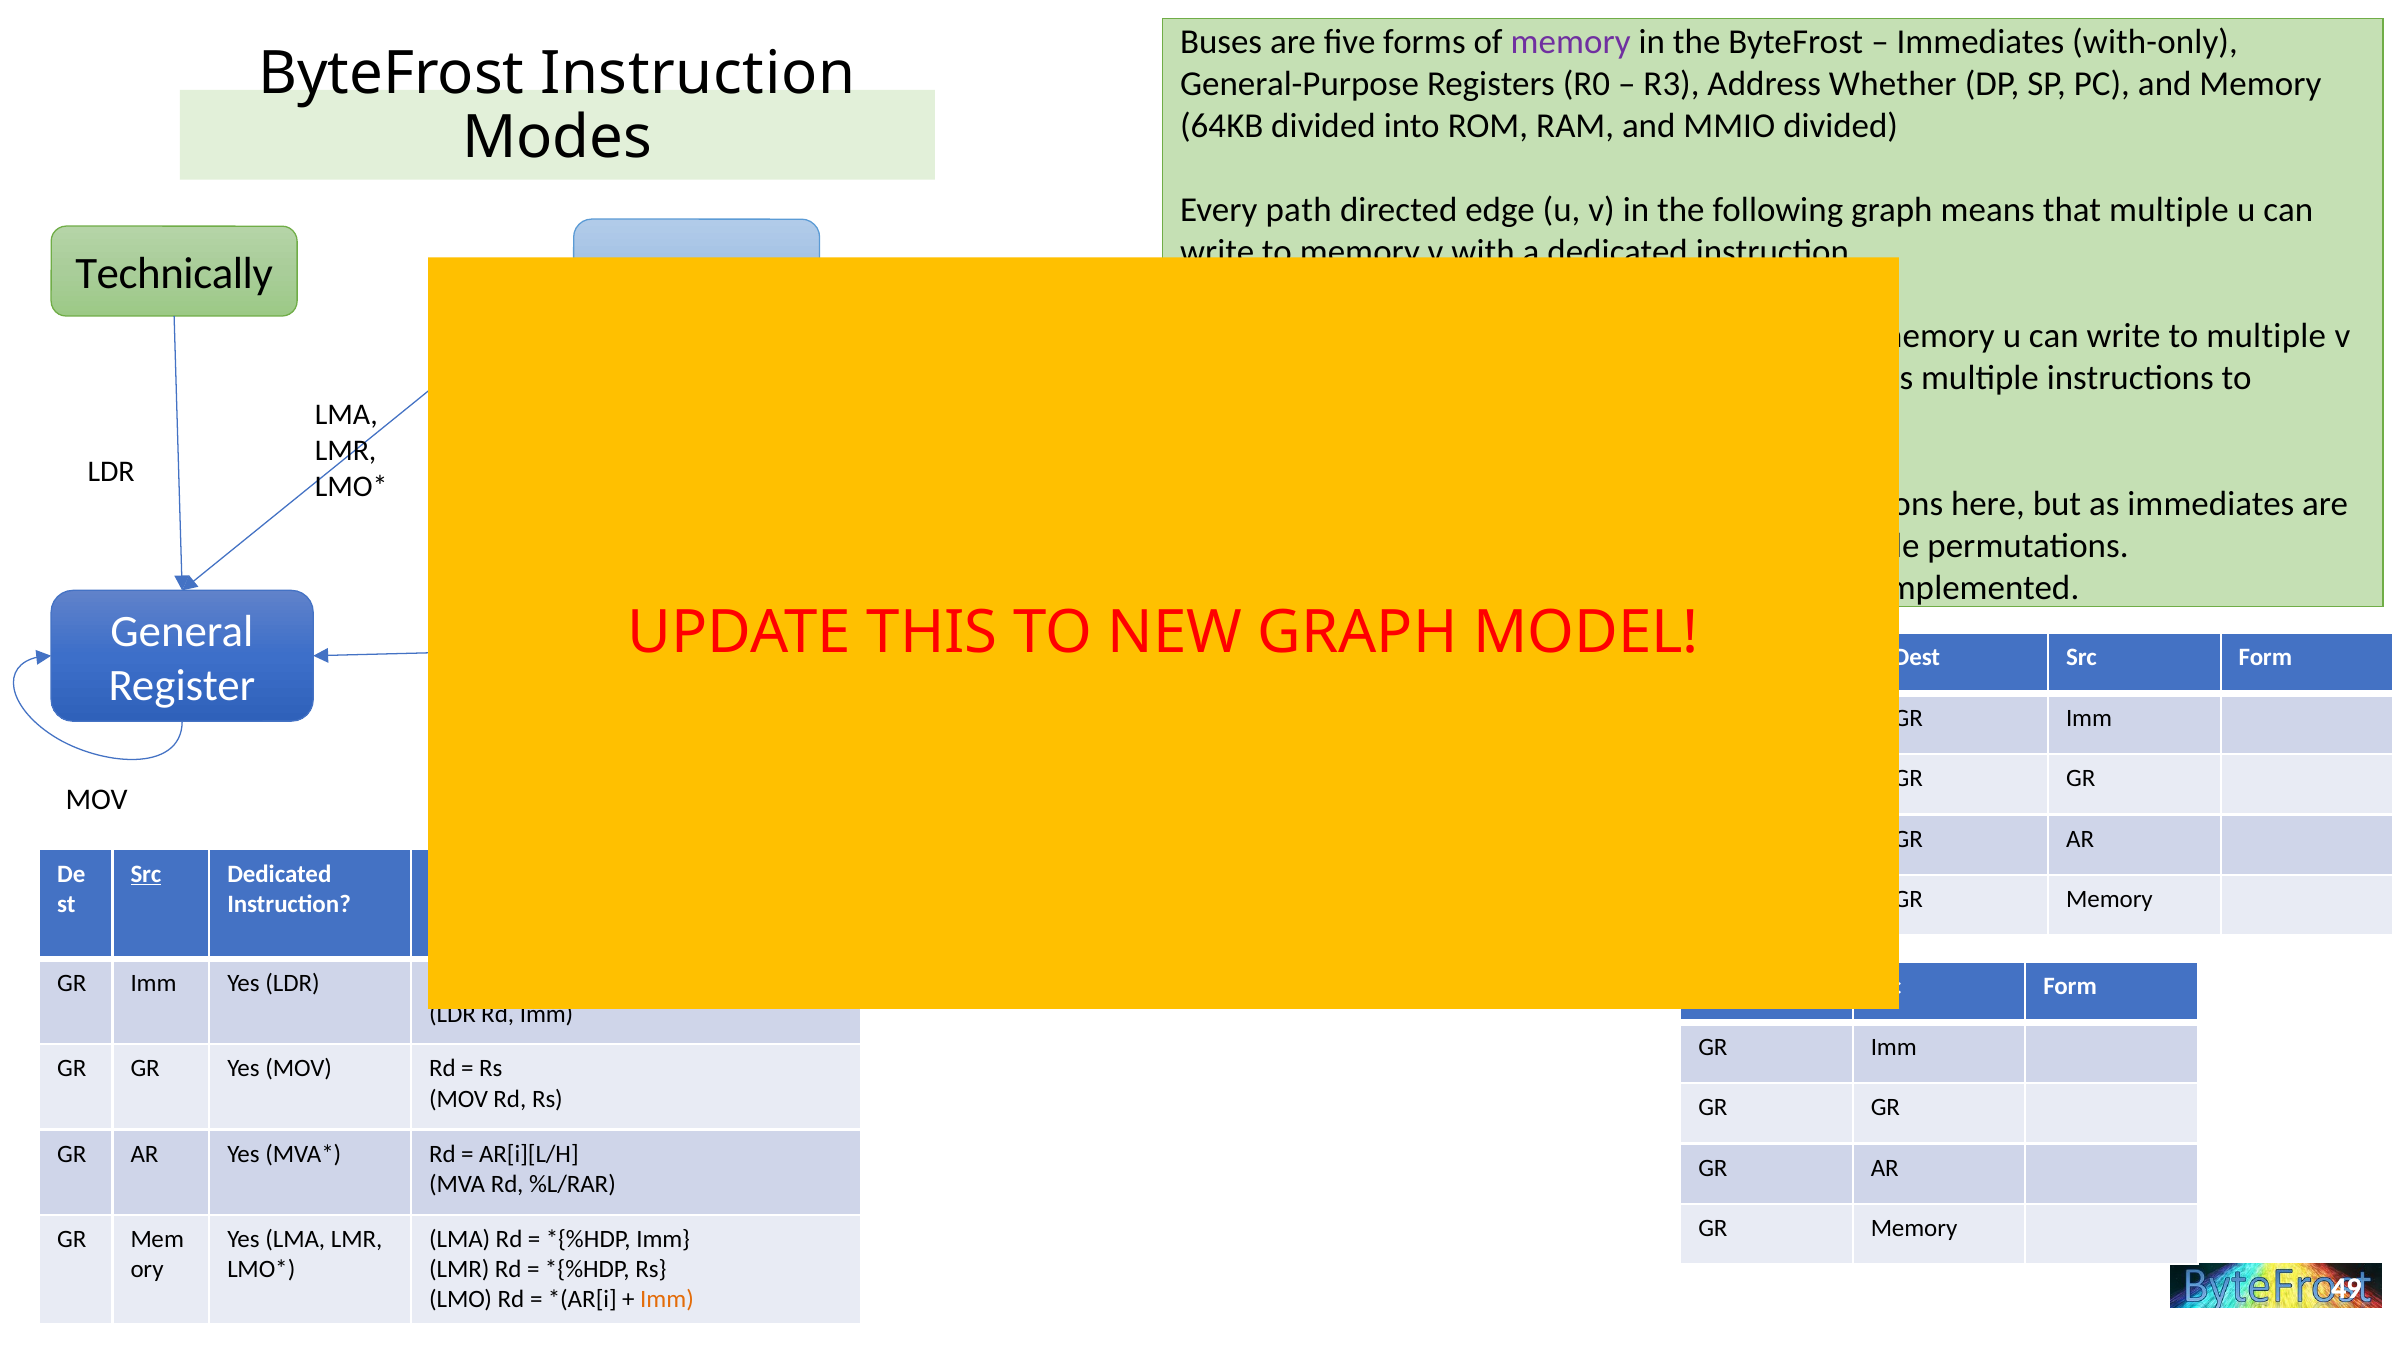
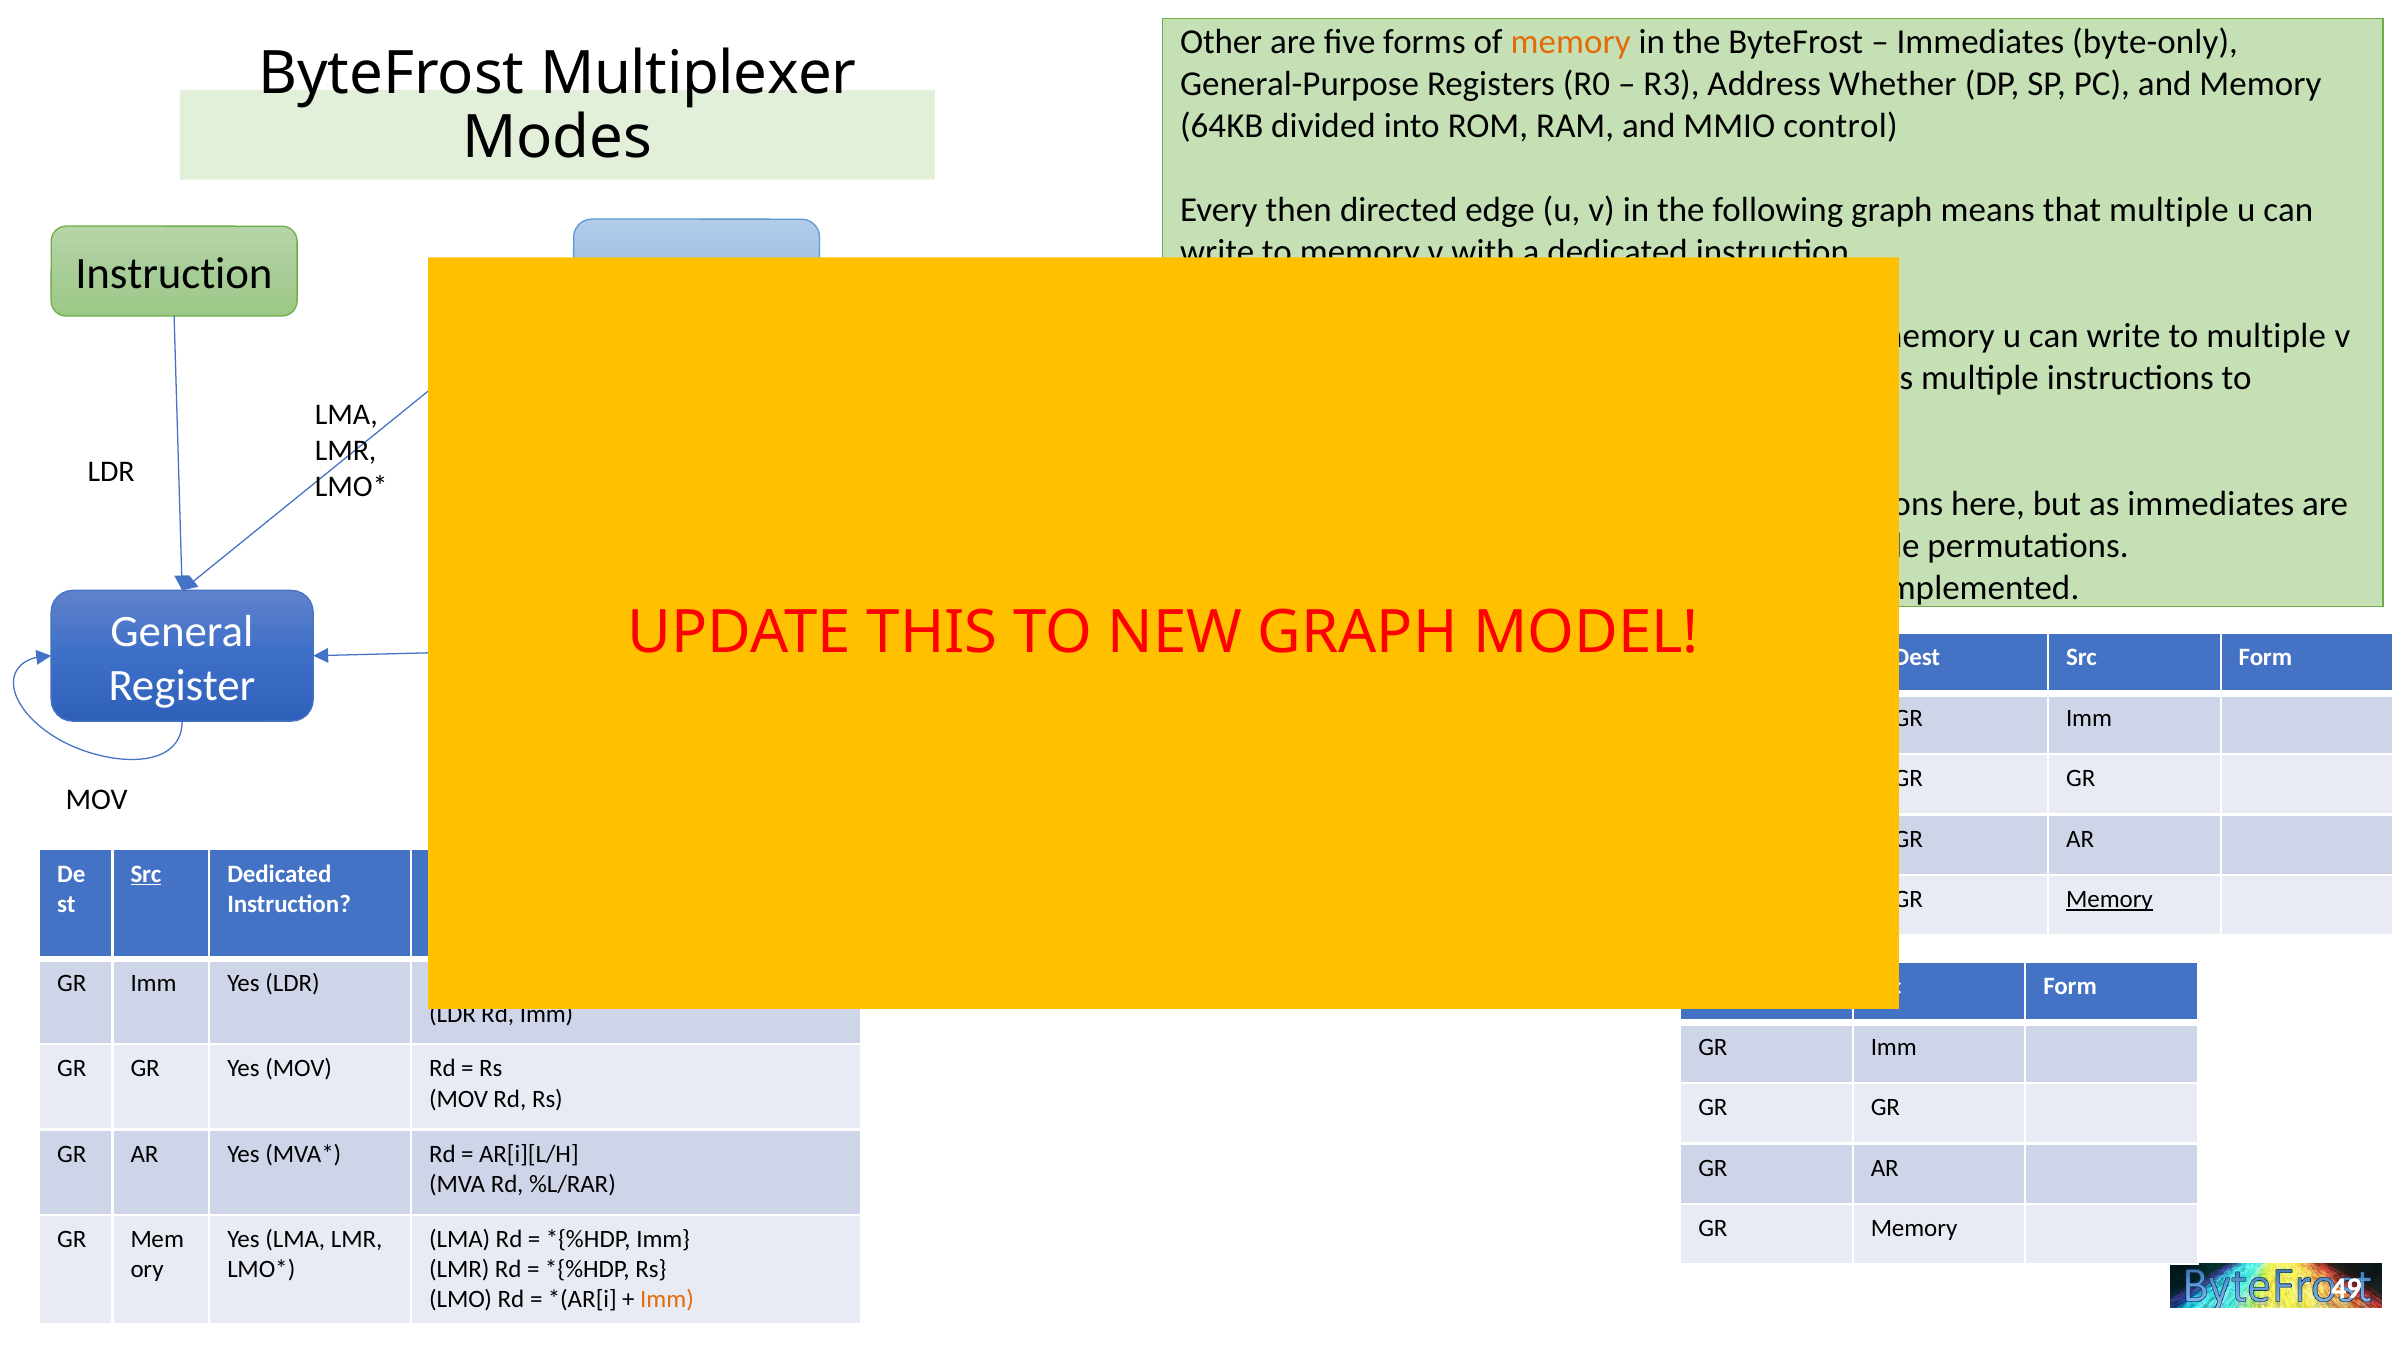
Buses: Buses -> Other (1221, 42)
memory colour: purple -> orange (1571, 42)
with-only: with-only -> byte-only (2155, 42)
ByteFrost Instruction: Instruction -> Multiplexer (698, 74)
MMIO divided: divided -> control (1840, 126)
Every path: path -> then (1299, 210)
Technically: Technically -> Instruction (174, 274)
Memory underline: none -> present (2109, 900)
